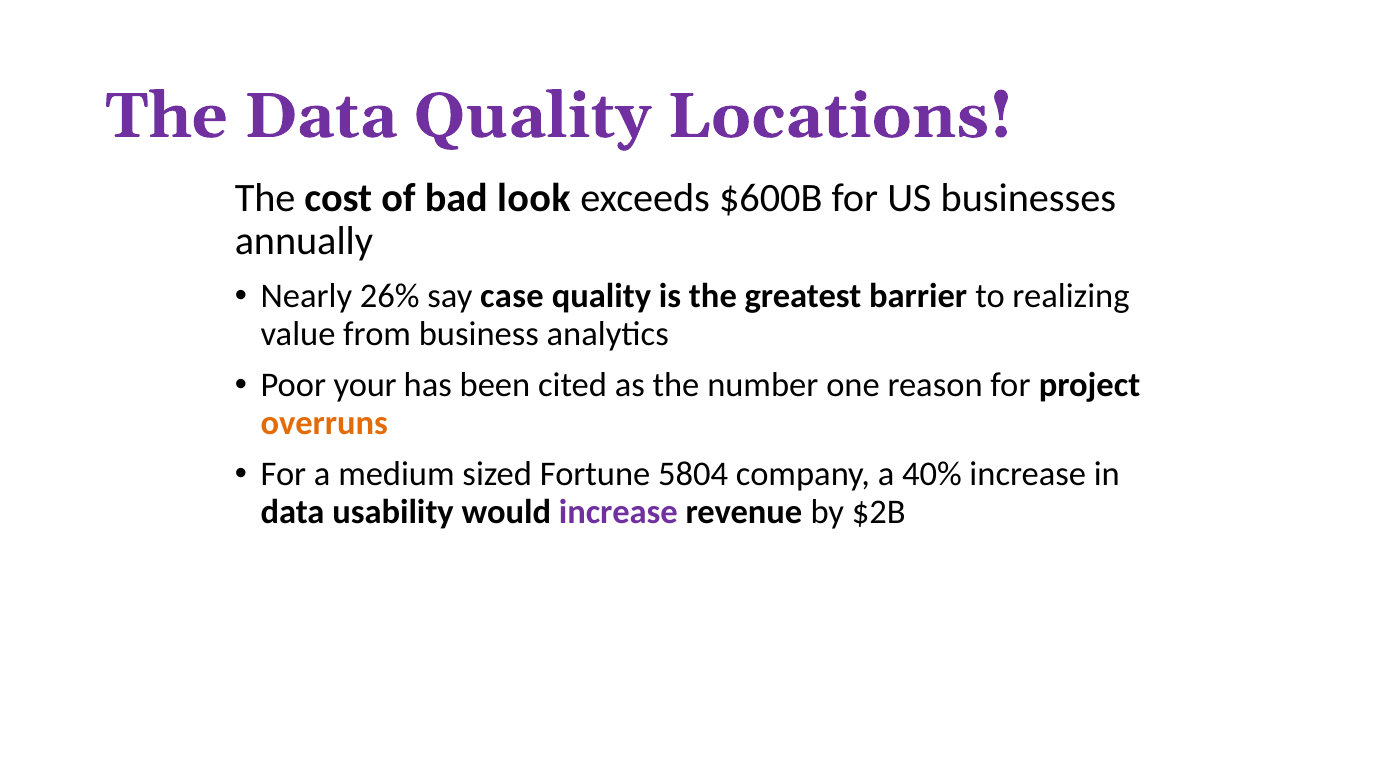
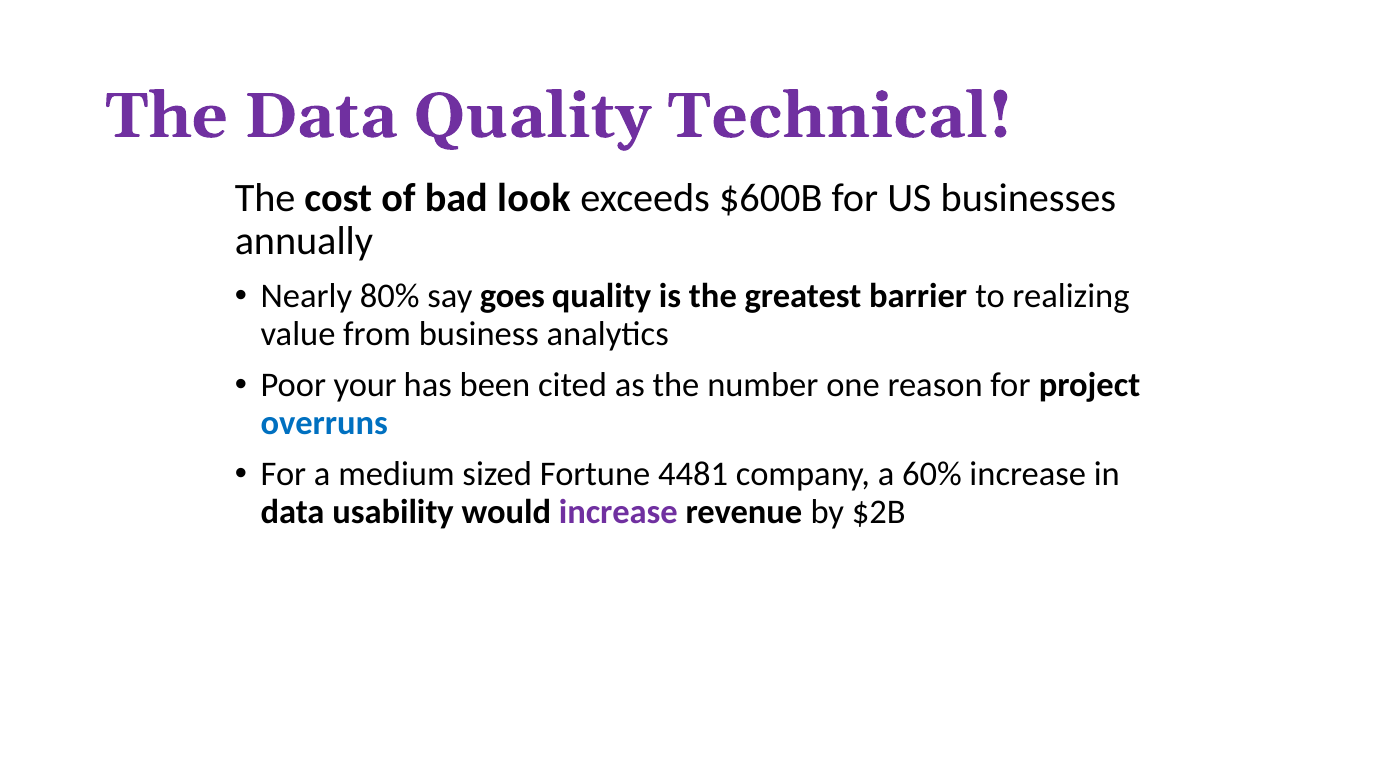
Locations: Locations -> Technical (840, 116)
26%: 26% -> 80% (390, 296)
case: case -> goes (512, 296)
overruns colour: orange -> blue (324, 423)
5804: 5804 -> 4481 (693, 474)
40%: 40% -> 60% (932, 474)
